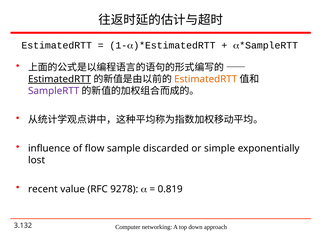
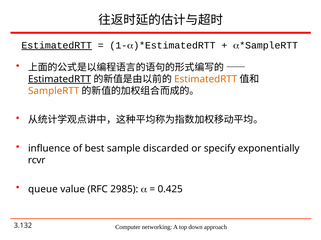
EstimatedRTT underline: none -> present (57, 46)
SampleRTT colour: purple -> orange (54, 91)
flow: flow -> best (95, 149)
simple: simple -> specify (220, 149)
lost: lost -> rcvr (37, 161)
recent: recent -> queue (43, 190)
9278: 9278 -> 2985 (124, 190)
0.819: 0.819 -> 0.425 (170, 190)
